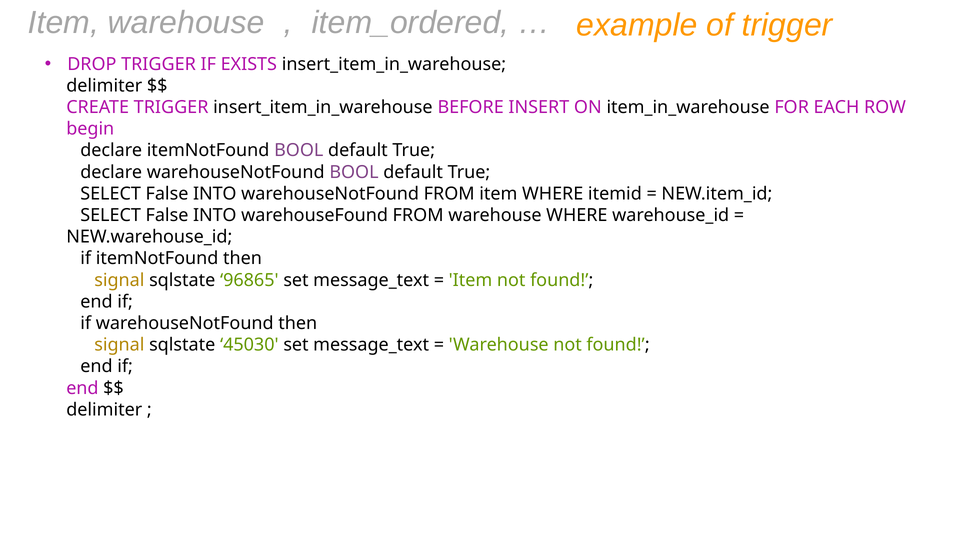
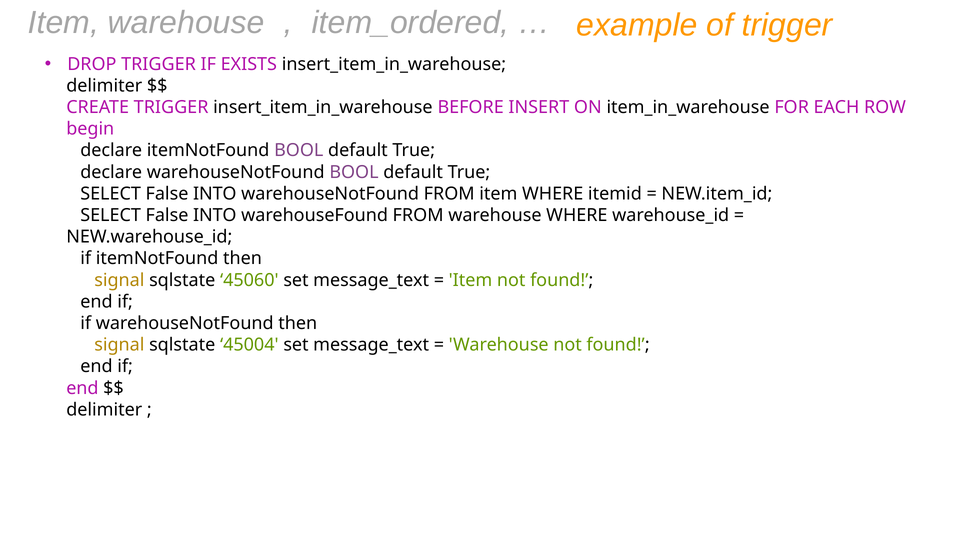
96865: 96865 -> 45060 (249, 280)
45030: 45030 -> 45004 (249, 345)
